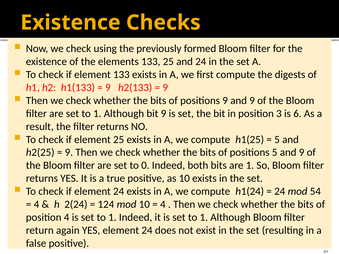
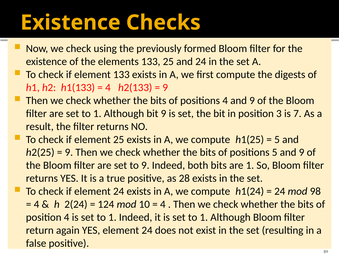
9: 9 -> 4 (108, 88)
positions 9: 9 -> 4 (225, 101)
6: 6 -> 7 (297, 114)
to 0: 0 -> 9 (145, 166)
as 10: 10 -> 28 (184, 179)
54: 54 -> 98 (315, 192)
